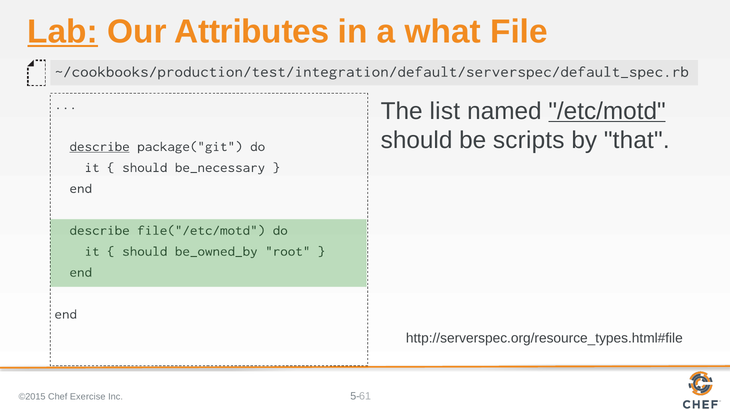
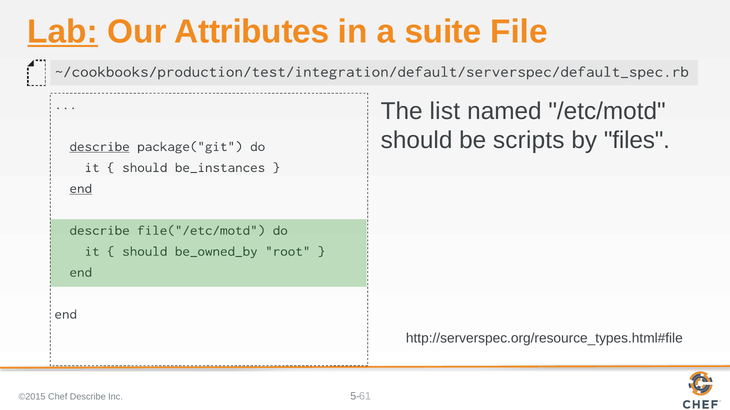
what: what -> suite (443, 32)
/etc/motd underline: present -> none (607, 111)
that: that -> files (637, 140)
be_necessary: be_necessary -> be_instances (220, 168)
end underline: none -> present (81, 189)
Chef Exercise: Exercise -> Describe (88, 397)
